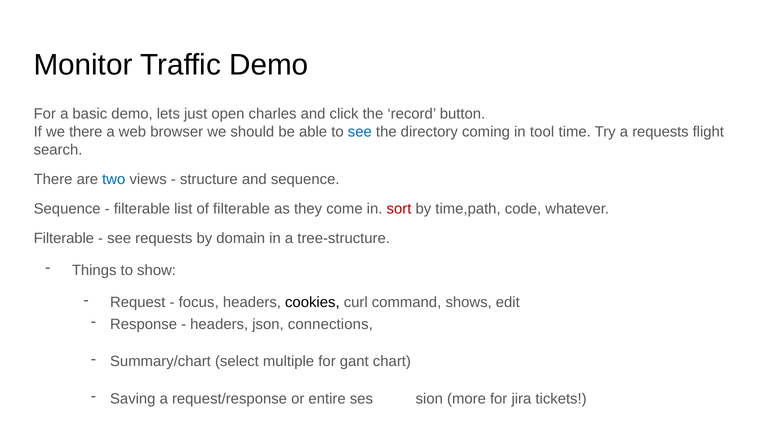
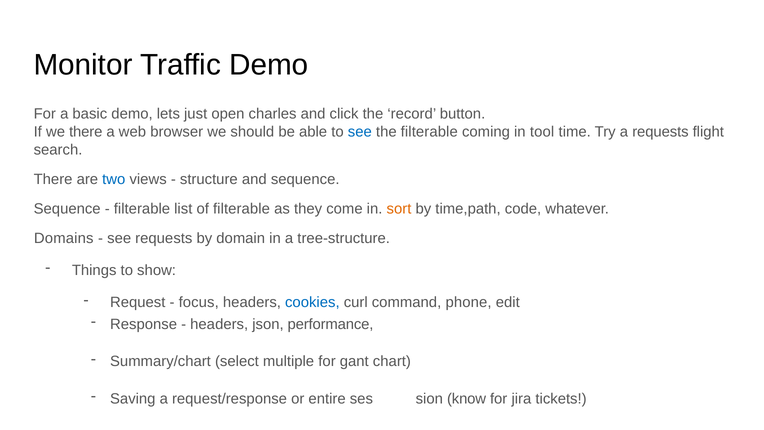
the directory: directory -> filterable (429, 132)
sort colour: red -> orange (399, 209)
Filterable: Filterable -> Domains (64, 238)
cookies colour: black -> blue (312, 302)
shows: shows -> phone (469, 302)
connections: connections -> performance (330, 324)
more: more -> know (467, 399)
